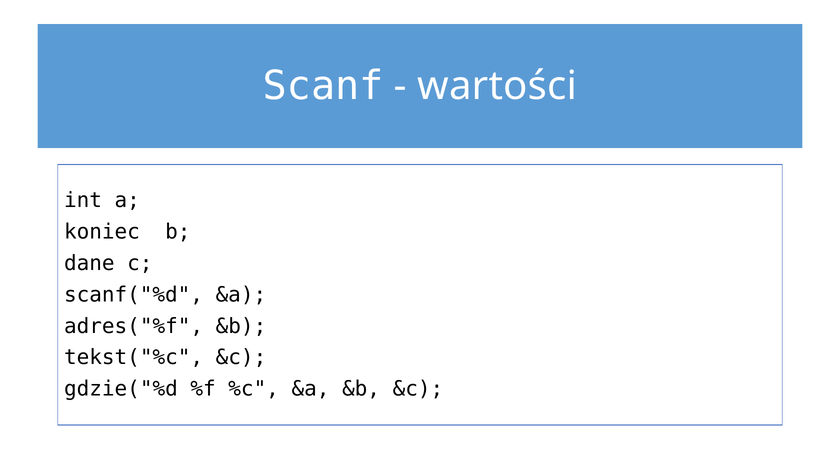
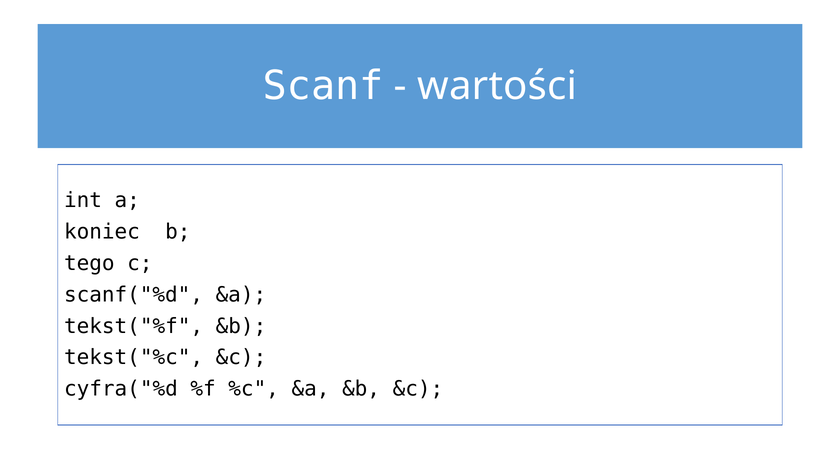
dane: dane -> tego (89, 264)
adres("%f: adres("%f -> tekst("%f (134, 326)
gdzie("%d: gdzie("%d -> cyfra("%d (121, 389)
